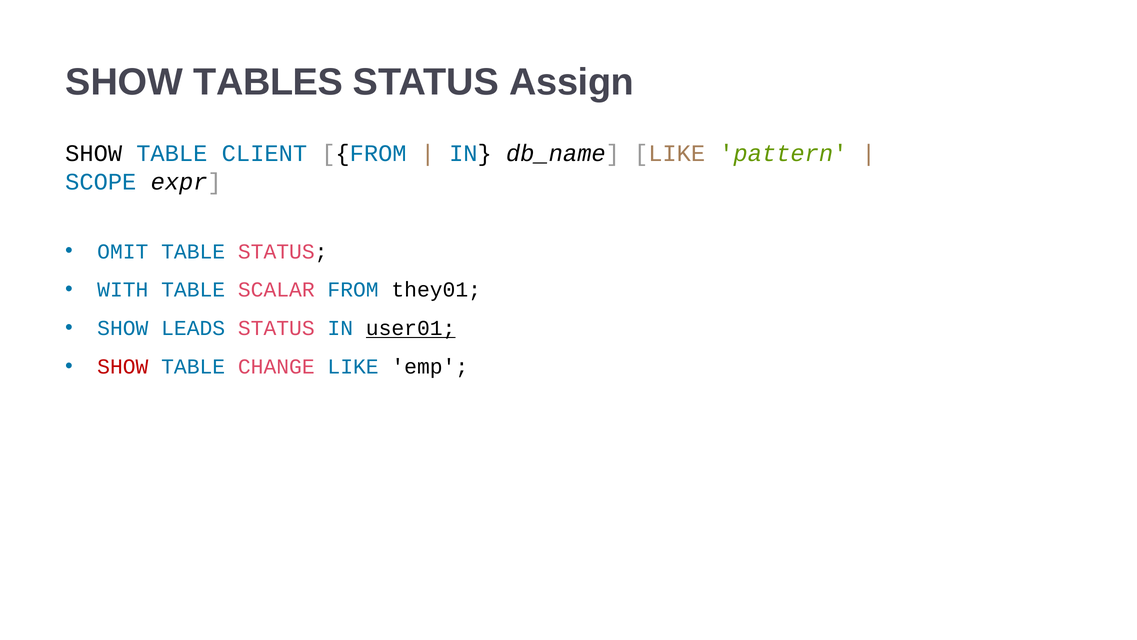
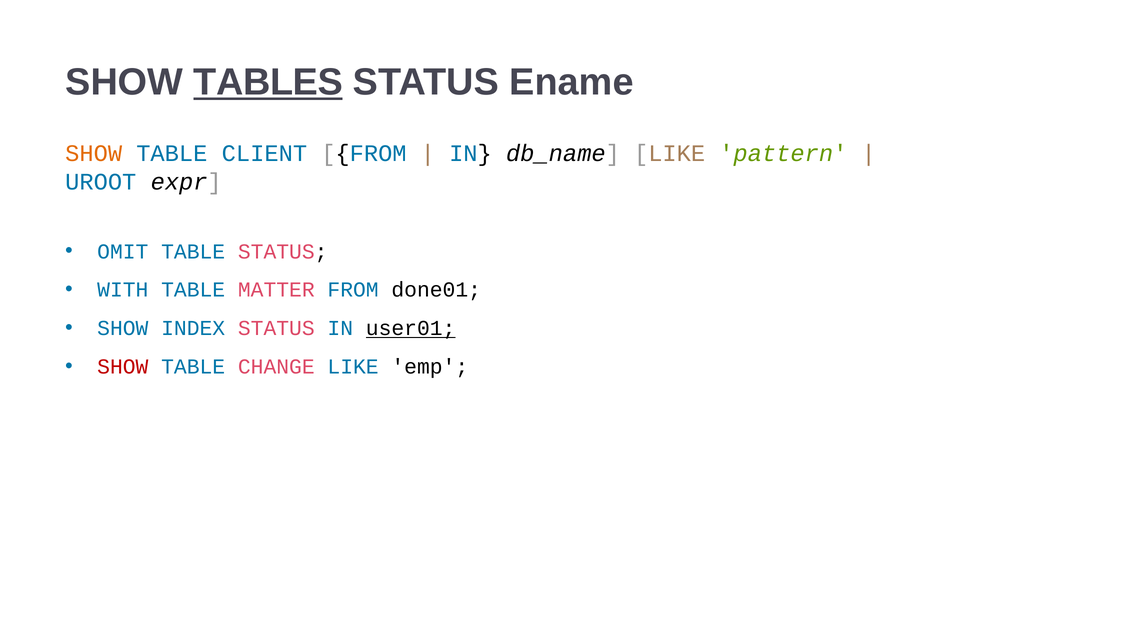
TABLES underline: none -> present (268, 82)
Assign: Assign -> Ename (572, 82)
SHOW colour: black -> orange (94, 153)
SCOPE: SCOPE -> UROOT (101, 182)
SCALAR: SCALAR -> MATTER (276, 290)
they01: they01 -> done01 (436, 290)
LEADS: LEADS -> INDEX (193, 328)
